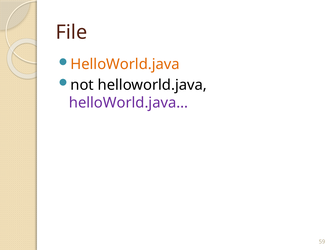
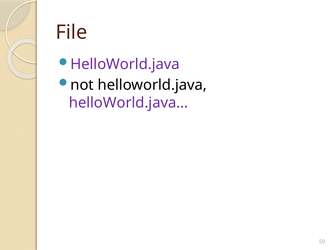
HelloWorld.java colour: orange -> purple (125, 64)
